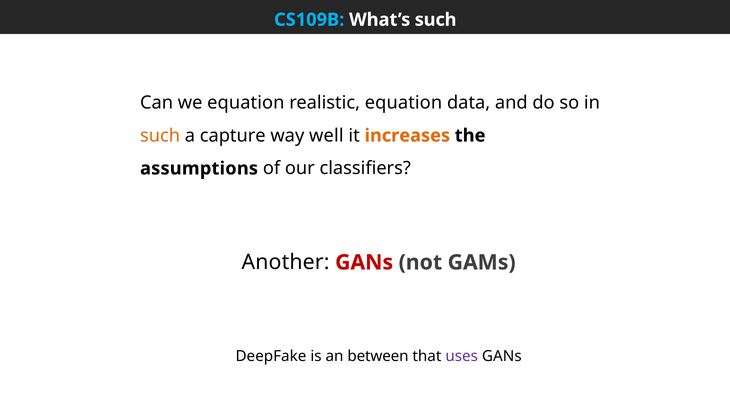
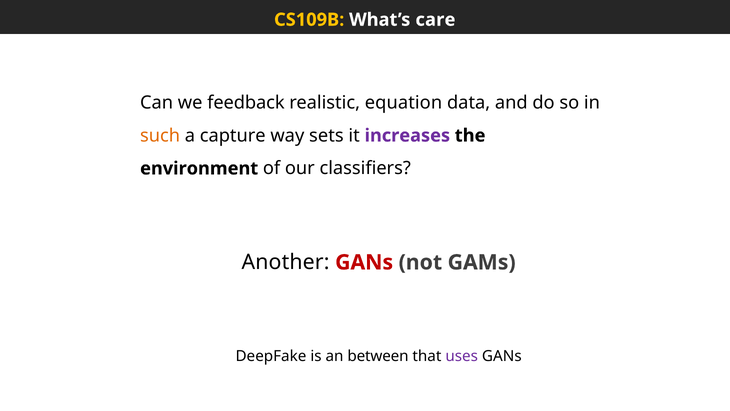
CS109B colour: light blue -> yellow (309, 20)
What’s such: such -> care (435, 20)
we equation: equation -> feedback (246, 103)
well: well -> sets (326, 135)
increases colour: orange -> purple (407, 135)
assumptions: assumptions -> environment (199, 168)
